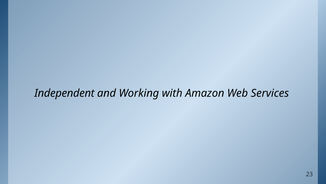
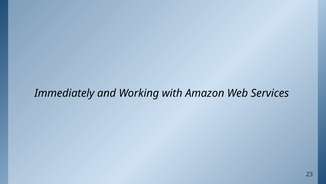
Independent: Independent -> Immediately (64, 93)
